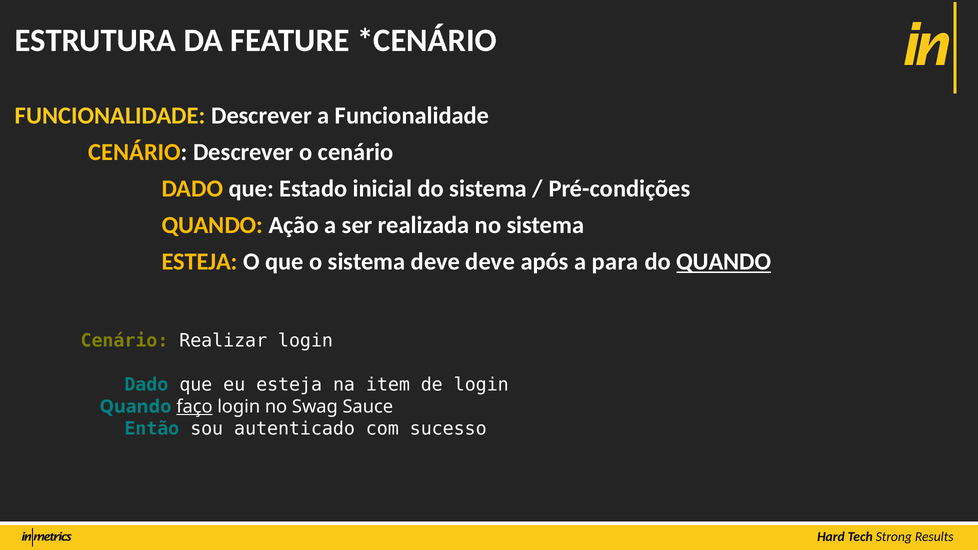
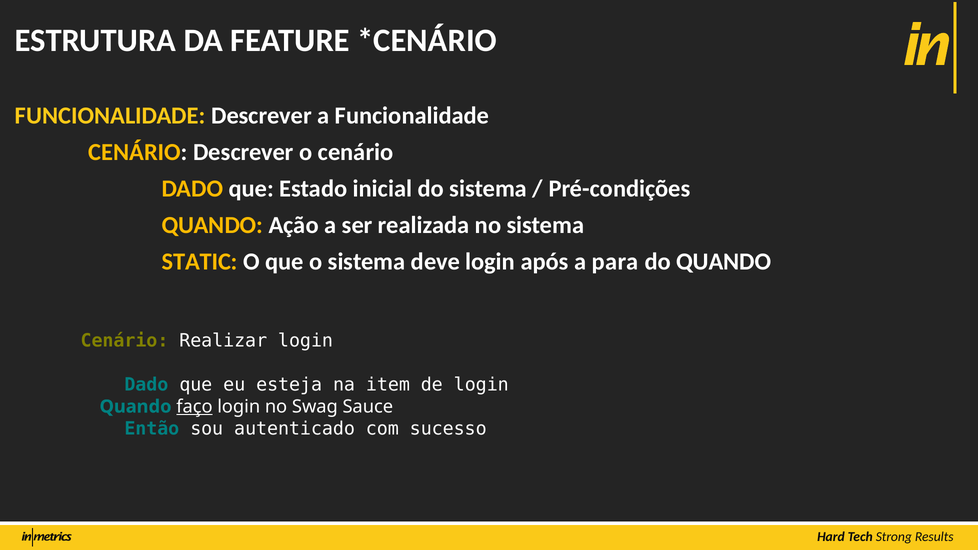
ESTEJA: ESTEJA -> STATIC (200, 262)
deve deve: deve -> login (490, 262)
QUANDO underline: present -> none (724, 262)
